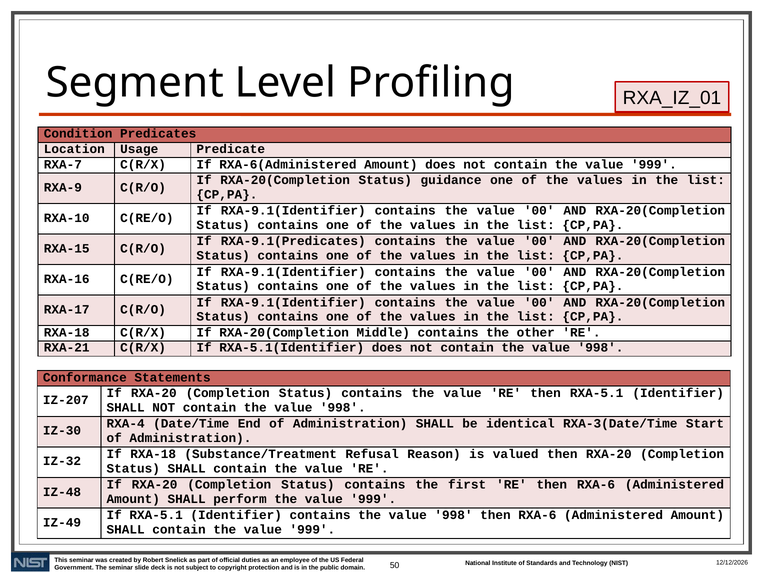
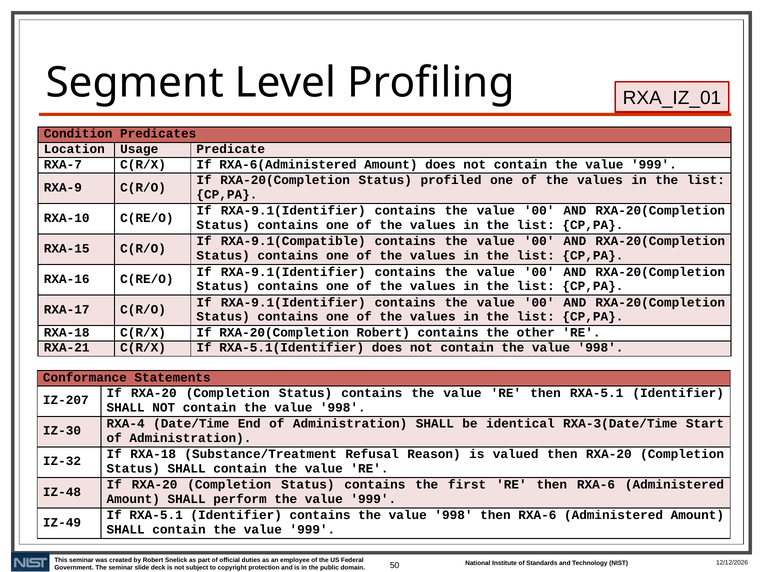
guidance: guidance -> profiled (451, 180)
RXA-9.1(Predicates: RXA-9.1(Predicates -> RXA-9.1(Compatible (293, 241)
RXA-20(Completion Middle: Middle -> Robert (383, 333)
